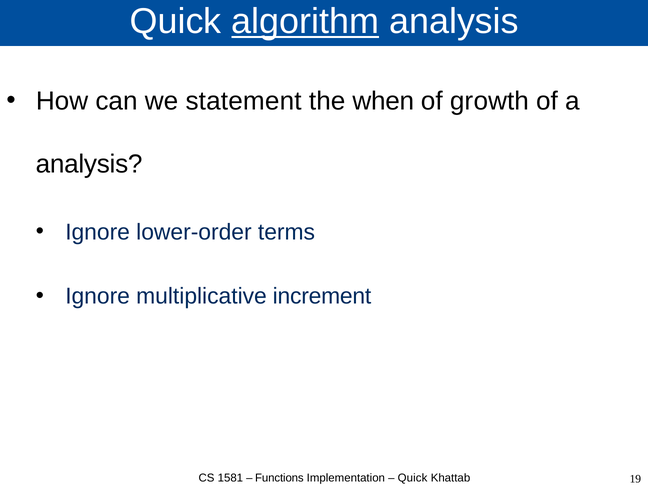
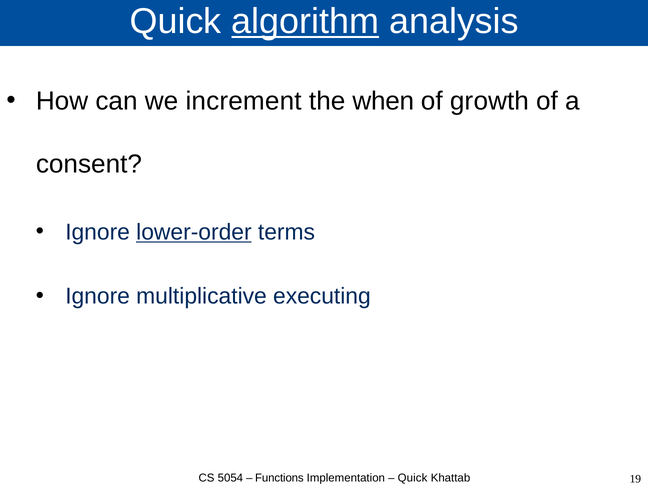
statement: statement -> increment (244, 101)
analysis: analysis -> consent (89, 164)
lower-order underline: none -> present (194, 232)
increment: increment -> executing (322, 297)
1581: 1581 -> 5054 (230, 478)
